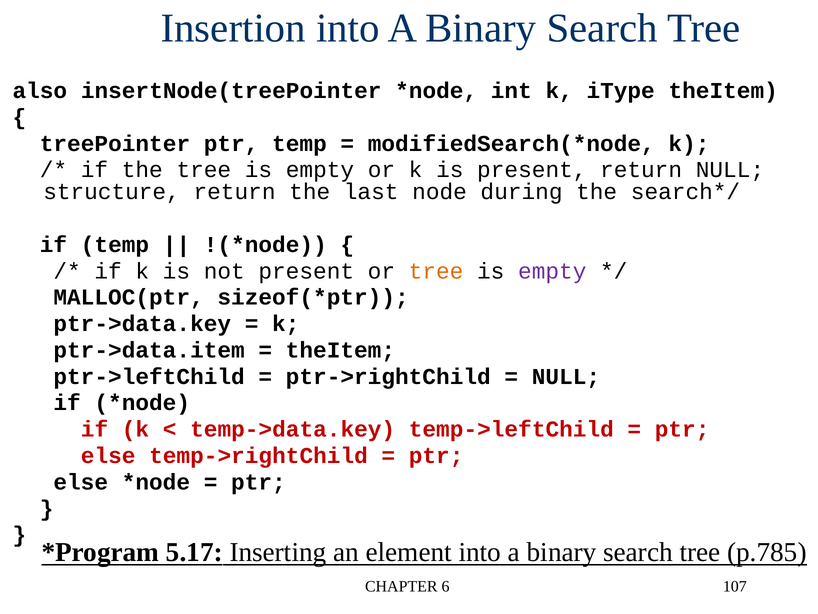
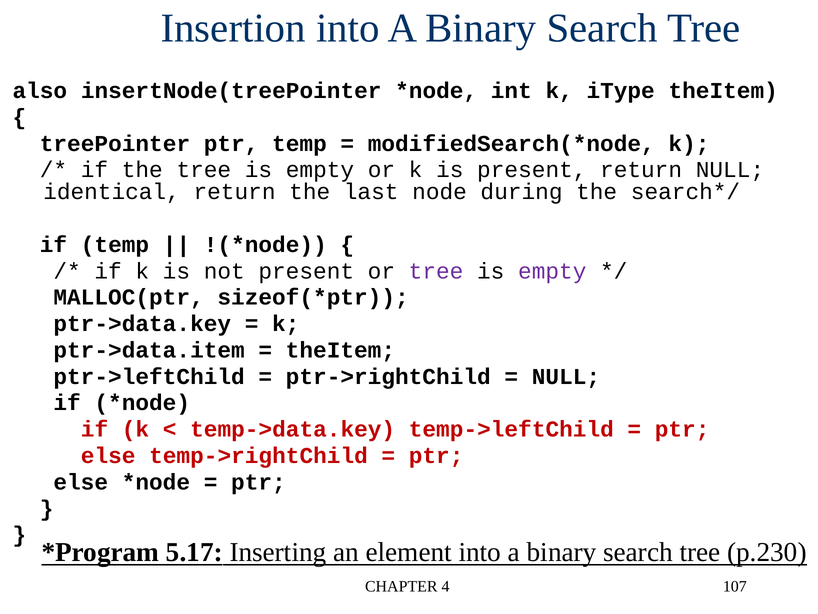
structure: structure -> identical (112, 192)
tree colour: orange -> purple (436, 271)
p.785: p.785 -> p.230 (767, 552)
6: 6 -> 4 (446, 586)
